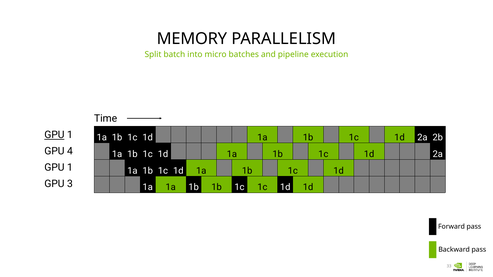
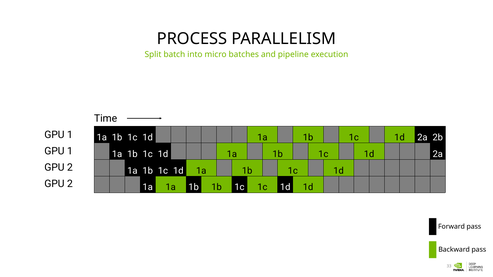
MEMORY: MEMORY -> PROCESS (192, 39)
GPU underline: present -> none (54, 135)
4: 4 -> 1 (70, 151)
1: 1 -> 2 (70, 168)
3: 3 -> 2 (70, 184)
